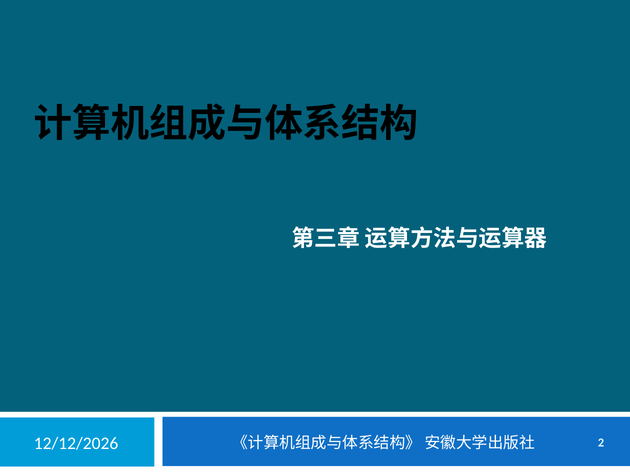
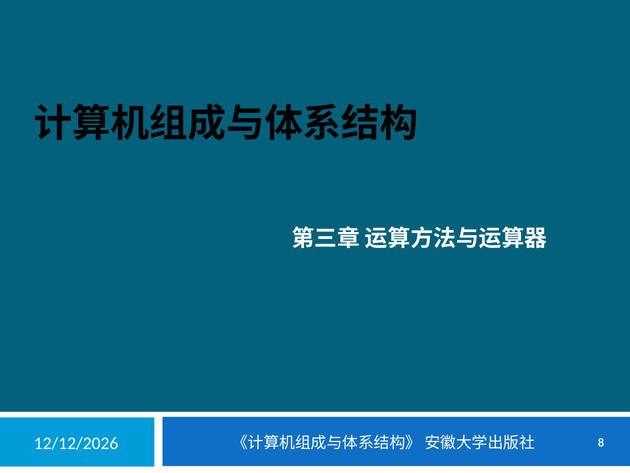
2: 2 -> 8 (601, 442)
